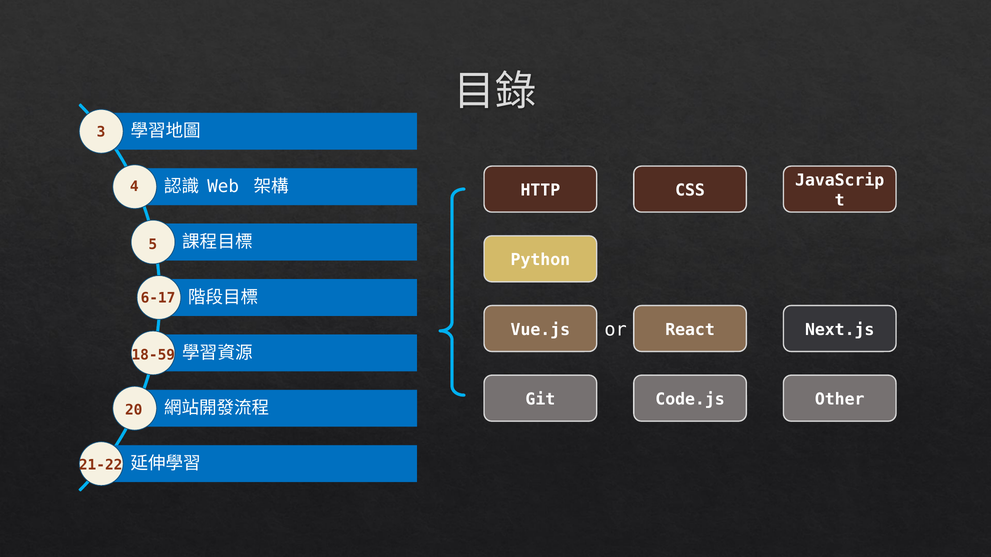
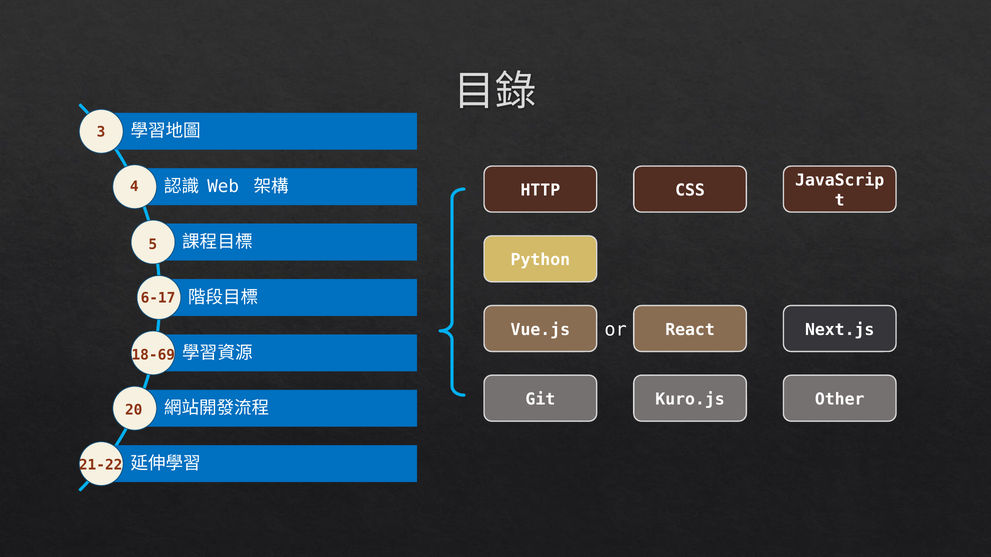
18-59: 18-59 -> 18-69 (153, 355)
Code.js: Code.js -> Kuro.js (690, 400)
